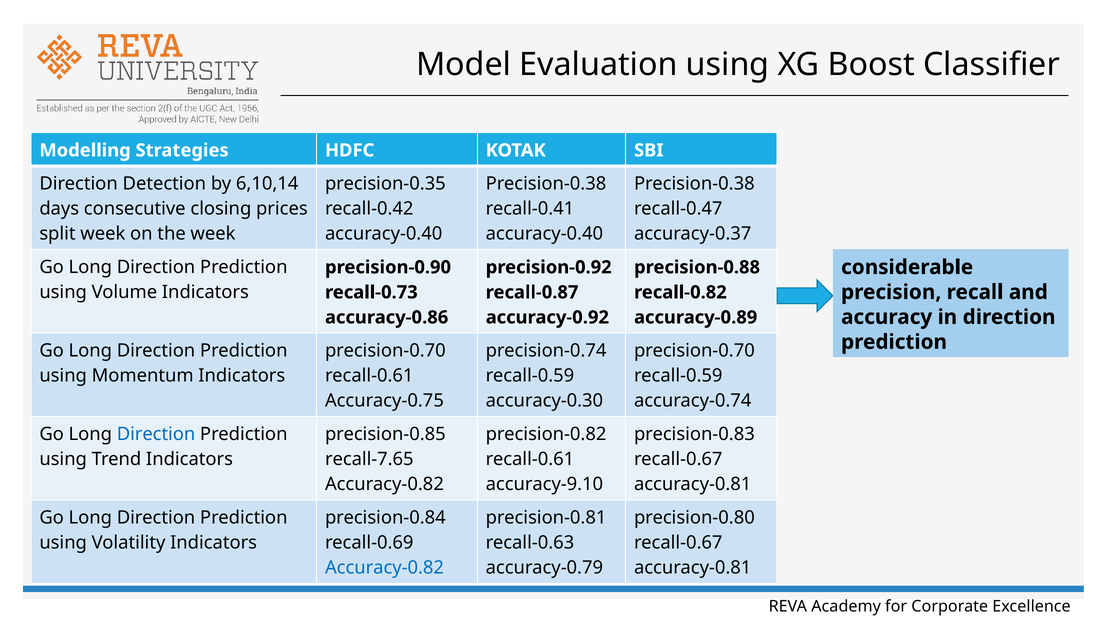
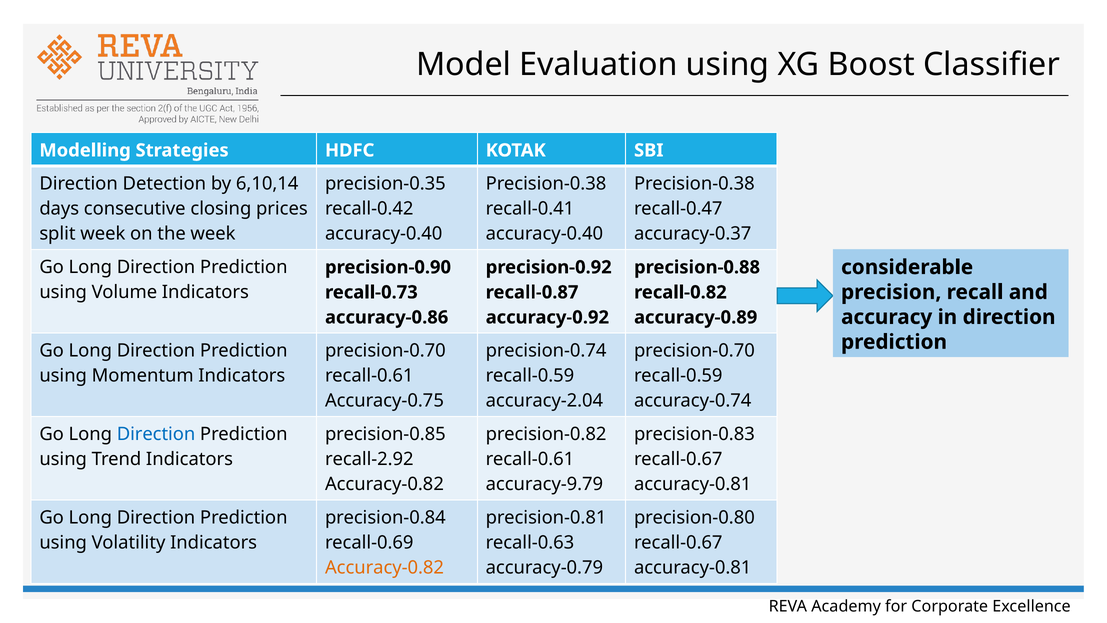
accuracy-0.30: accuracy-0.30 -> accuracy-2.04 (544, 401)
recall-7.65: recall-7.65 -> recall-2.92 (369, 459)
accuracy-9.10: accuracy-9.10 -> accuracy-9.79 (544, 484)
Accuracy-0.82 colour: blue -> orange (384, 568)
